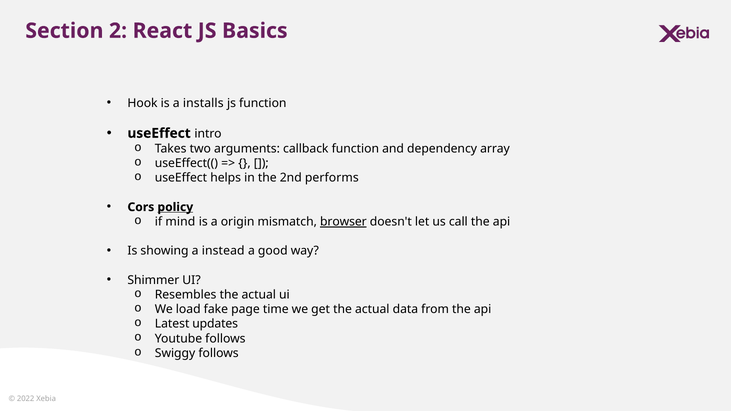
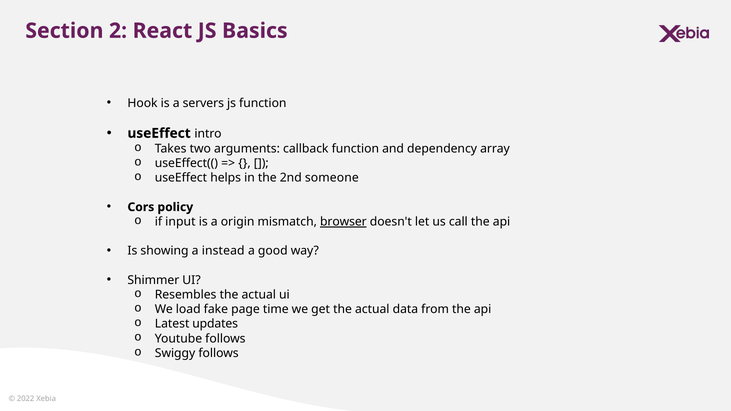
installs: installs -> servers (203, 103)
performs: performs -> someone (332, 178)
policy underline: present -> none (175, 207)
mind: mind -> input (180, 222)
